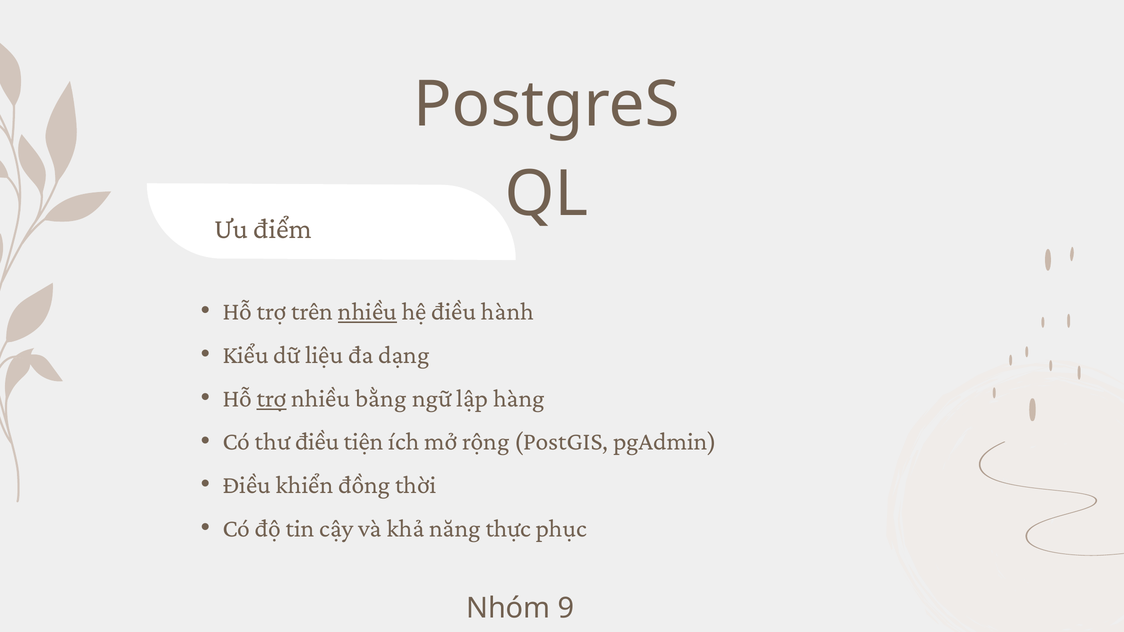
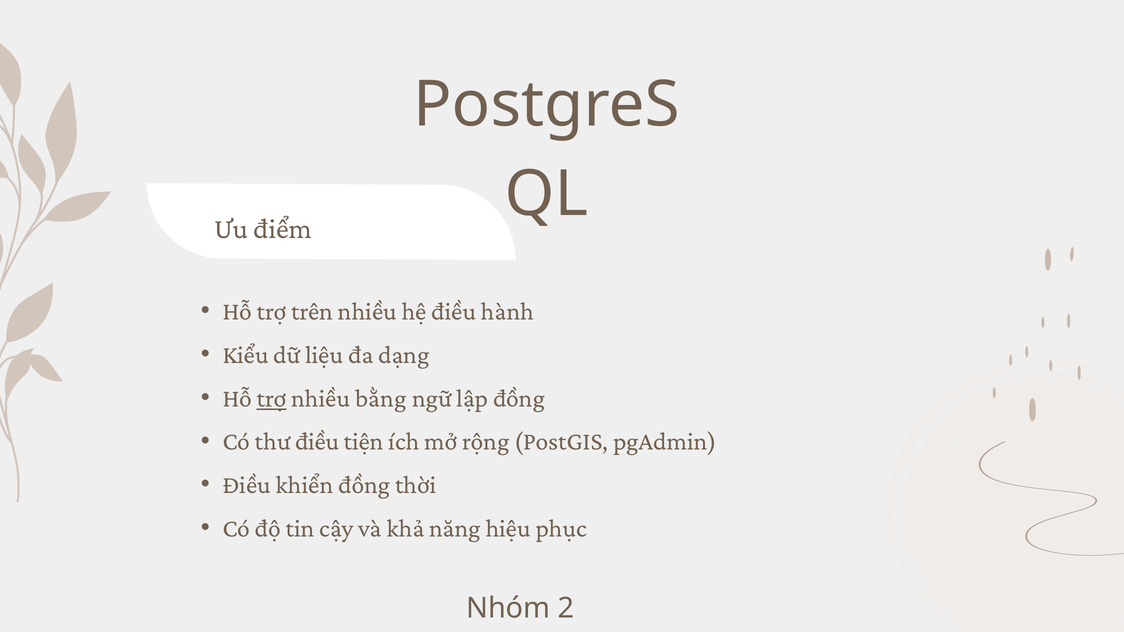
nhiều underline: present -> none (367, 312)
lập hàng: hàng -> đồng (519, 398)
thực: thực -> hiệu (508, 529)
9: 9 -> 2 (566, 609)
